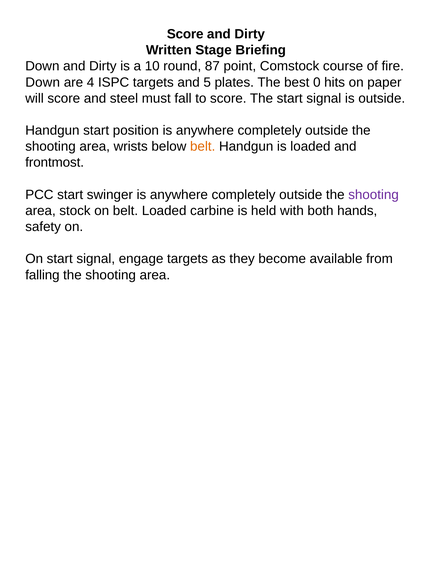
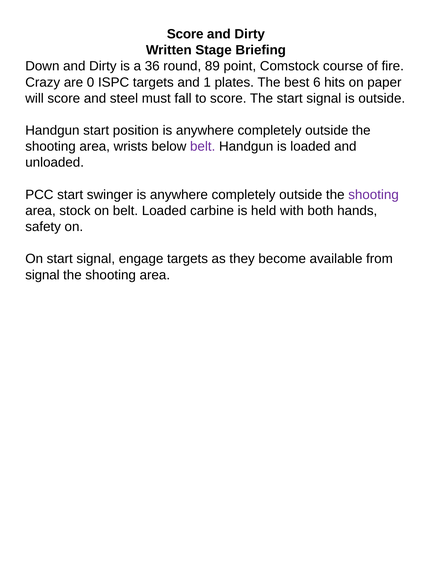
10: 10 -> 36 (152, 66)
87: 87 -> 89 (212, 66)
Down: Down -> Crazy (43, 82)
4: 4 -> 0 (91, 82)
5: 5 -> 1 (207, 82)
0: 0 -> 6 (317, 82)
belt colour: orange -> purple (203, 146)
frontmost: frontmost -> unloaded (55, 162)
falling: falling -> signal (42, 275)
